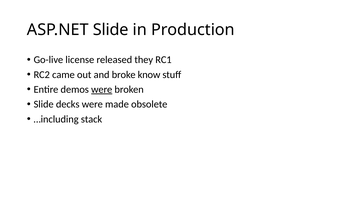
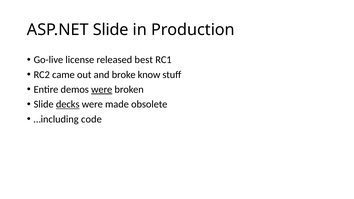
they: they -> best (144, 60)
decks underline: none -> present (68, 104)
stack: stack -> code (91, 119)
